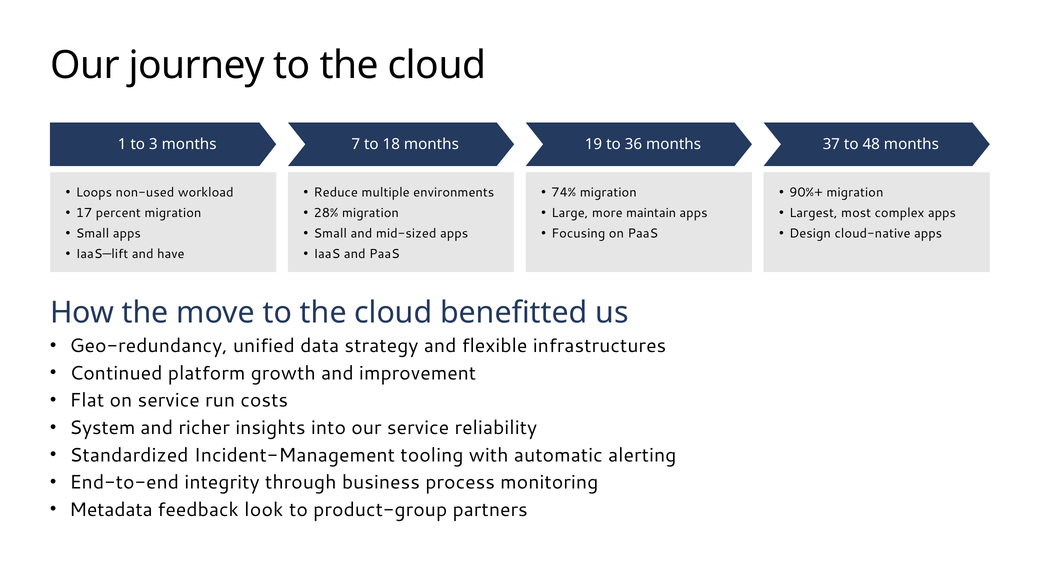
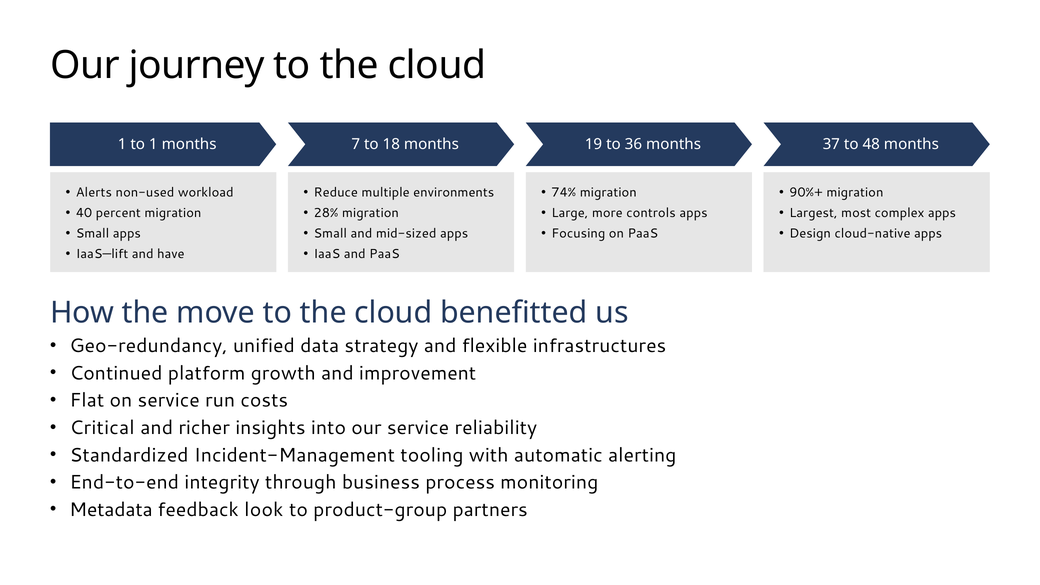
to 3: 3 -> 1 (153, 144)
Loops: Loops -> Alerts (94, 192)
17: 17 -> 40 (84, 213)
maintain: maintain -> controls (651, 213)
System: System -> Critical (102, 428)
